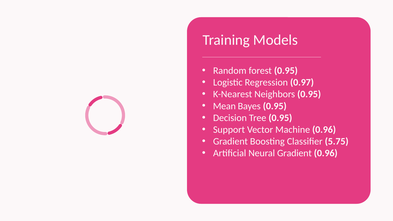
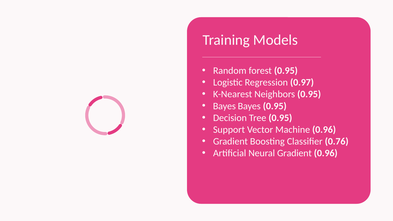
Mean: Mean -> Bayes (224, 106)
5.75: 5.75 -> 0.76 (337, 141)
